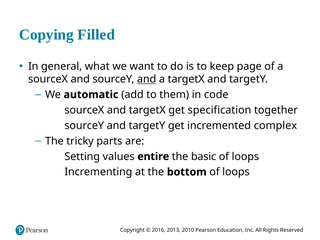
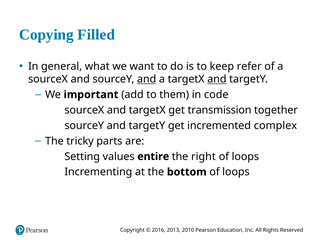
page: page -> refer (249, 66)
and underline: none -> present (217, 79)
automatic: automatic -> important (91, 95)
specification: specification -> transmission (220, 110)
basic: basic -> right (203, 157)
